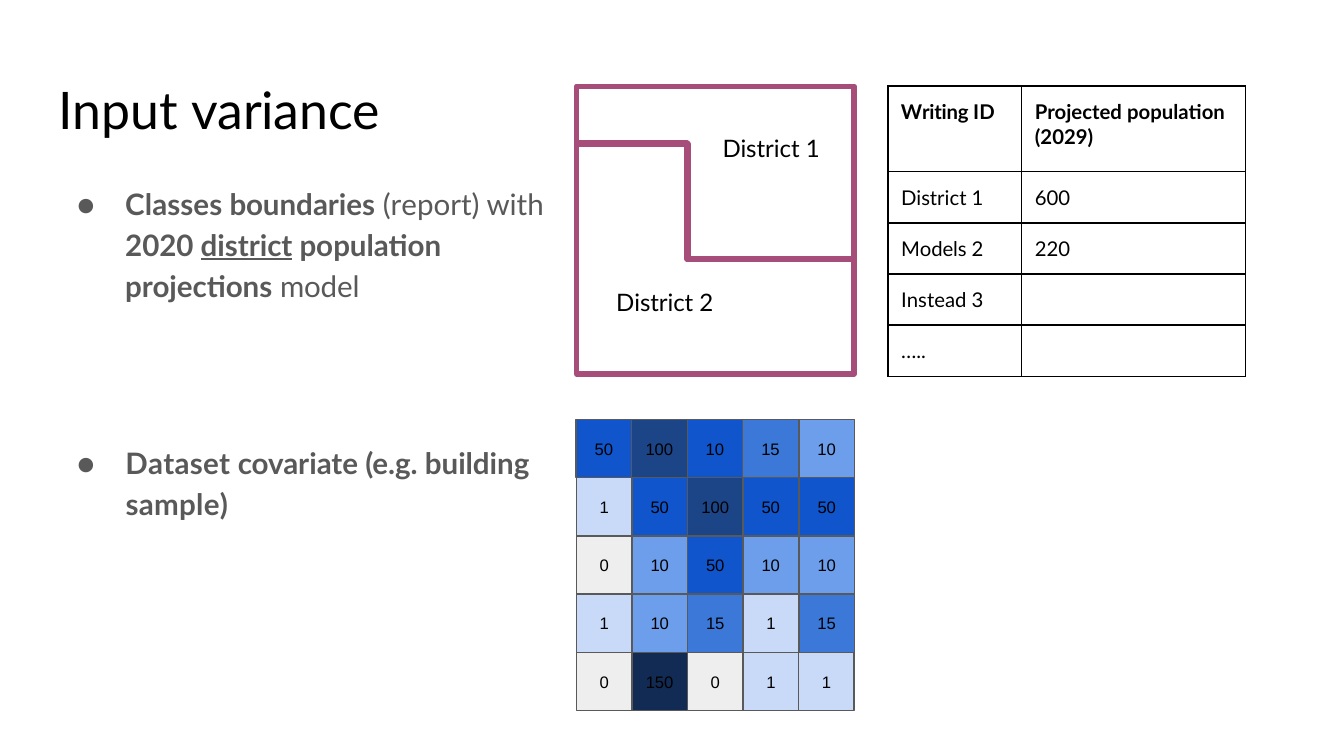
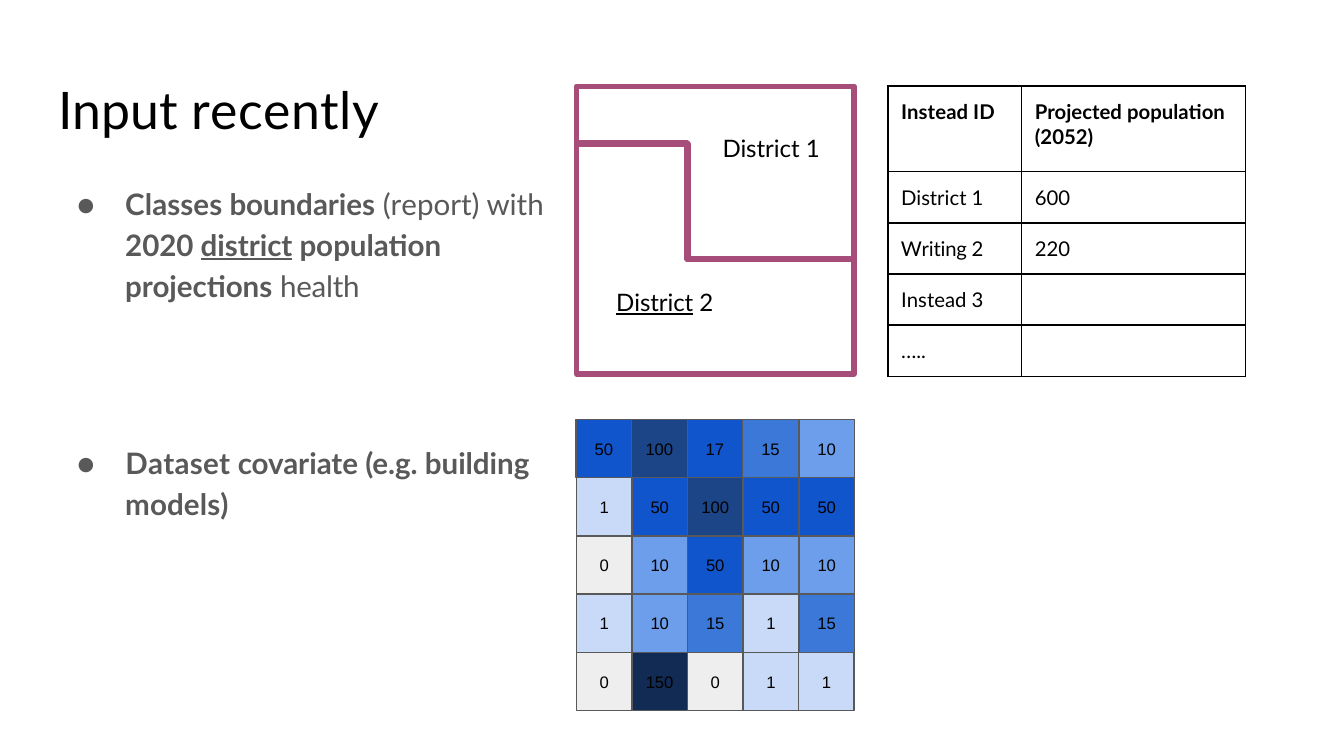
variance: variance -> recently (285, 113)
Writing: Writing -> Instead (935, 113)
2029: 2029 -> 2052 (1064, 138)
Models: Models -> Writing (934, 250)
model: model -> health (320, 288)
District underline: none -> present (655, 304)
100 10: 10 -> 17 (715, 450)
sample: sample -> models (177, 506)
